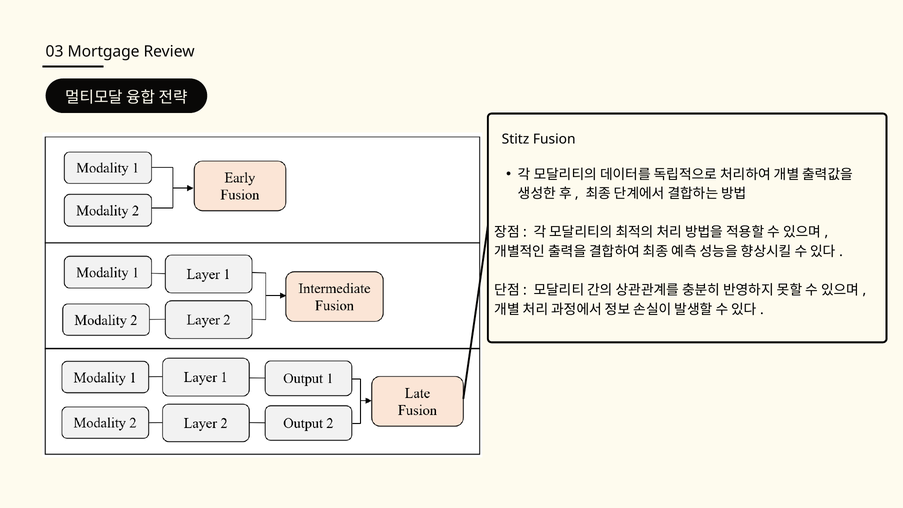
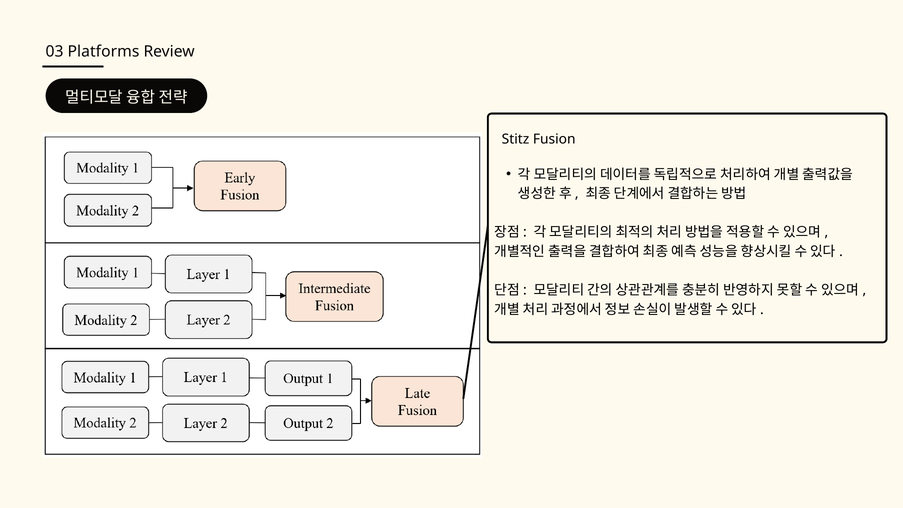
Mortgage: Mortgage -> Platforms (103, 51)
